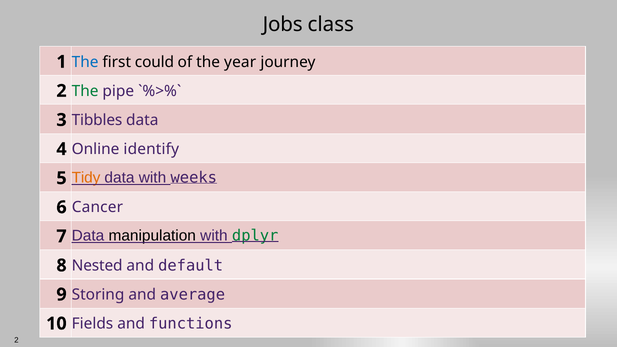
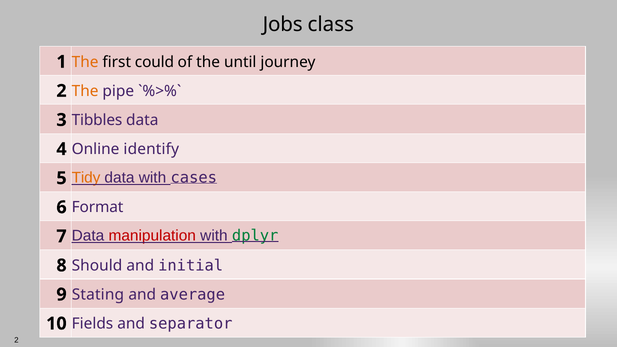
The colour: blue -> orange (85, 62)
year: year -> until (240, 62)
The colour: green -> orange (85, 91)
weeks: weeks -> cases (194, 178)
Cancer: Cancer -> Format (98, 207)
manipulation colour: black -> red (152, 236)
Nested: Nested -> Should (97, 266)
default: default -> initial (191, 266)
Storing: Storing -> Stating (98, 295)
functions: functions -> separator (191, 324)
